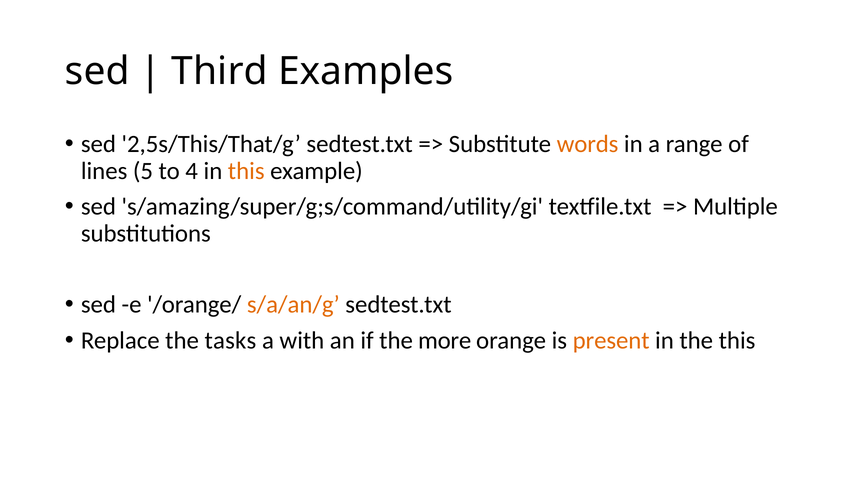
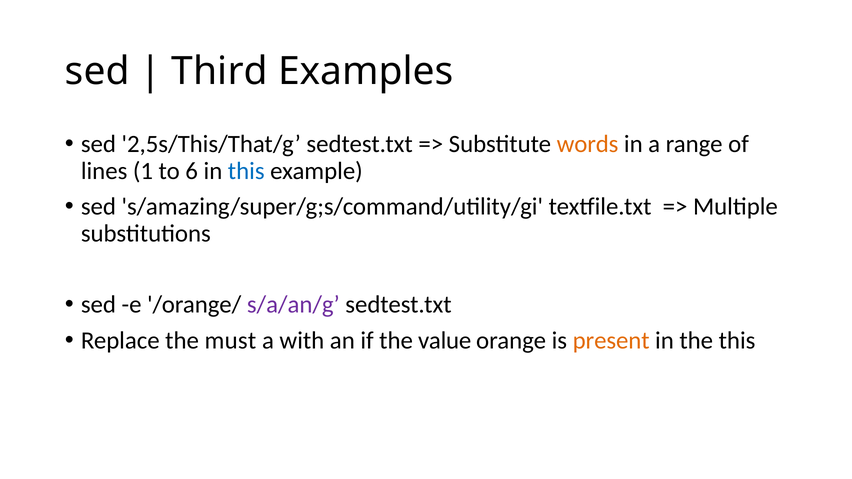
5: 5 -> 1 (143, 171)
4: 4 -> 6 (192, 171)
this colour: orange -> blue (246, 171)
s/a/an/g colour: orange -> purple (293, 305)
tasks: tasks -> must (230, 341)
more: more -> value (445, 341)
